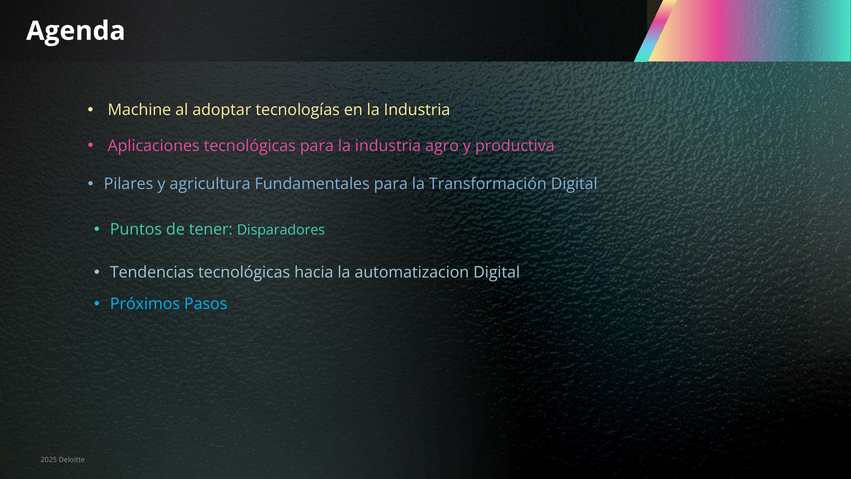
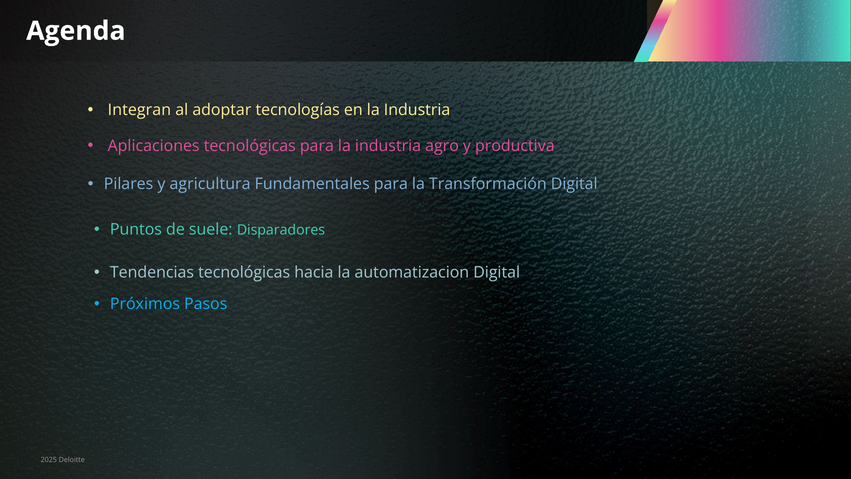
Machine: Machine -> Integran (139, 110)
tener: tener -> suele (211, 230)
